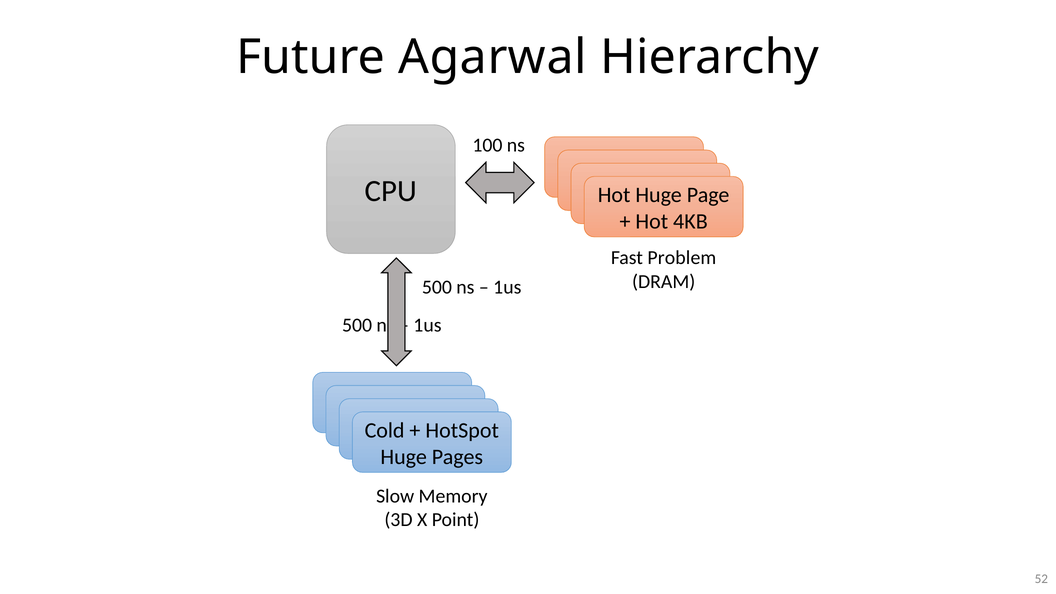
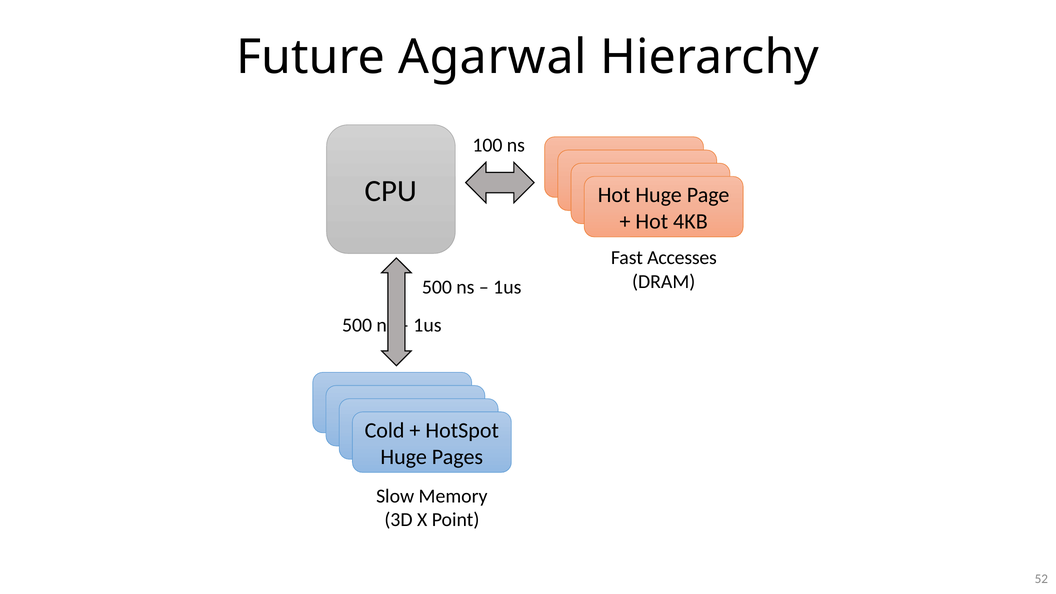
Problem: Problem -> Accesses (682, 258)
